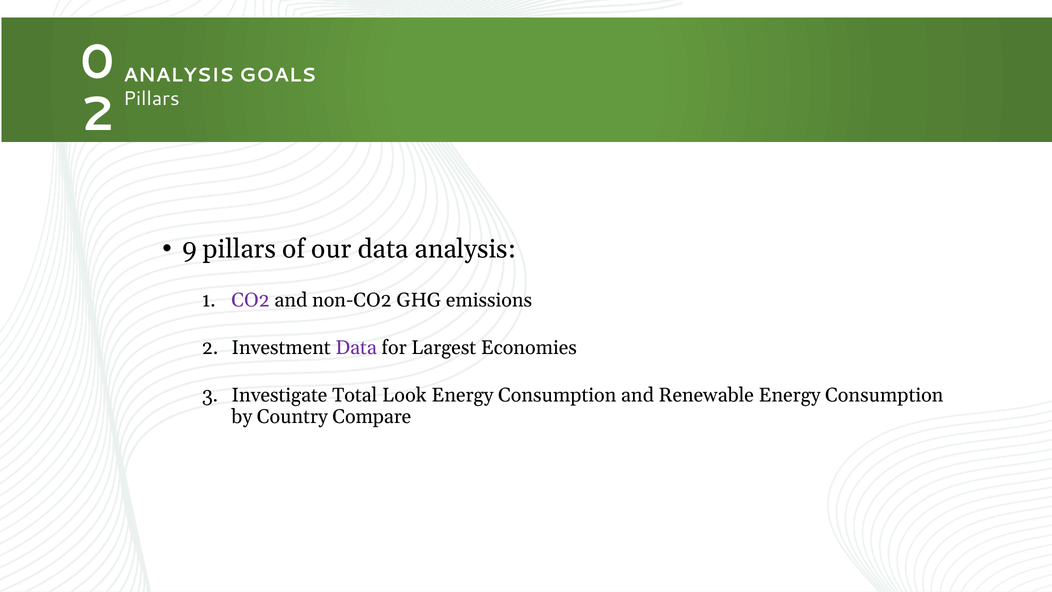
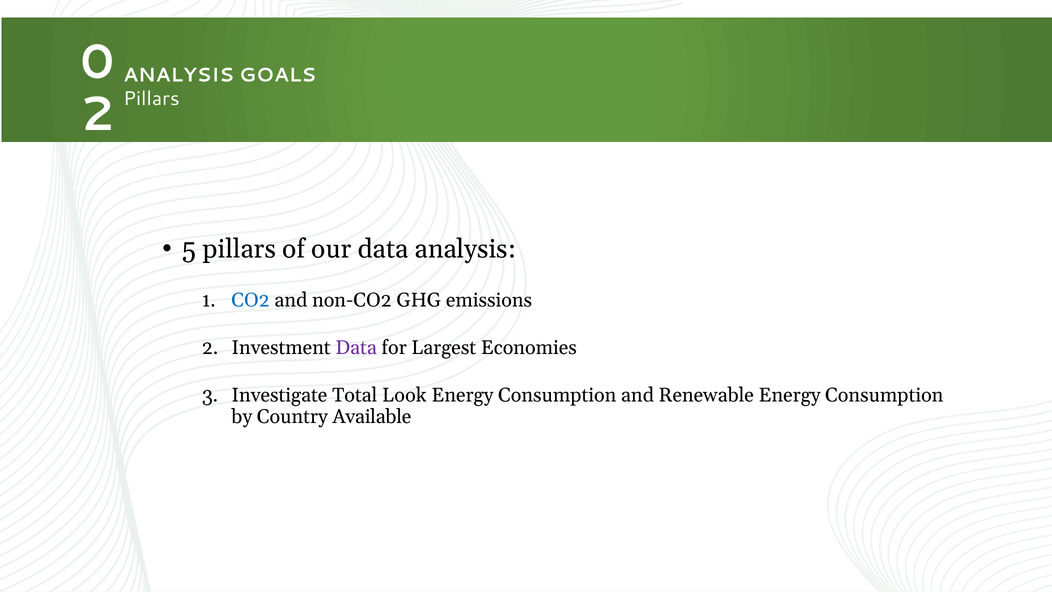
9: 9 -> 5 (189, 249)
CO2 colour: purple -> blue (251, 300)
Compare: Compare -> Available (372, 417)
